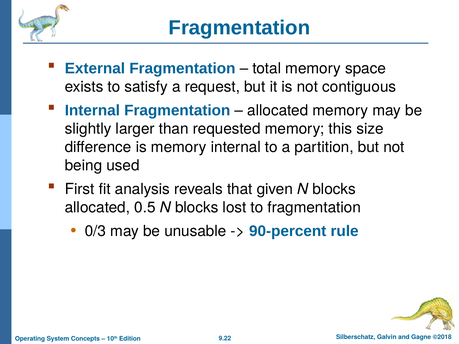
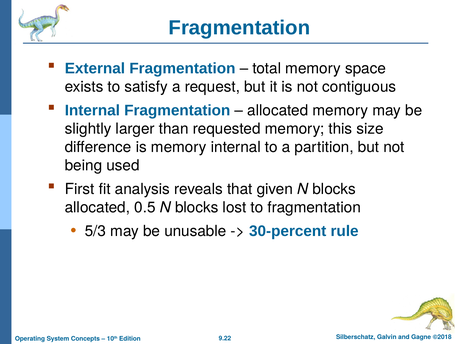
0/3: 0/3 -> 5/3 (95, 231)
90-percent: 90-percent -> 30-percent (288, 231)
